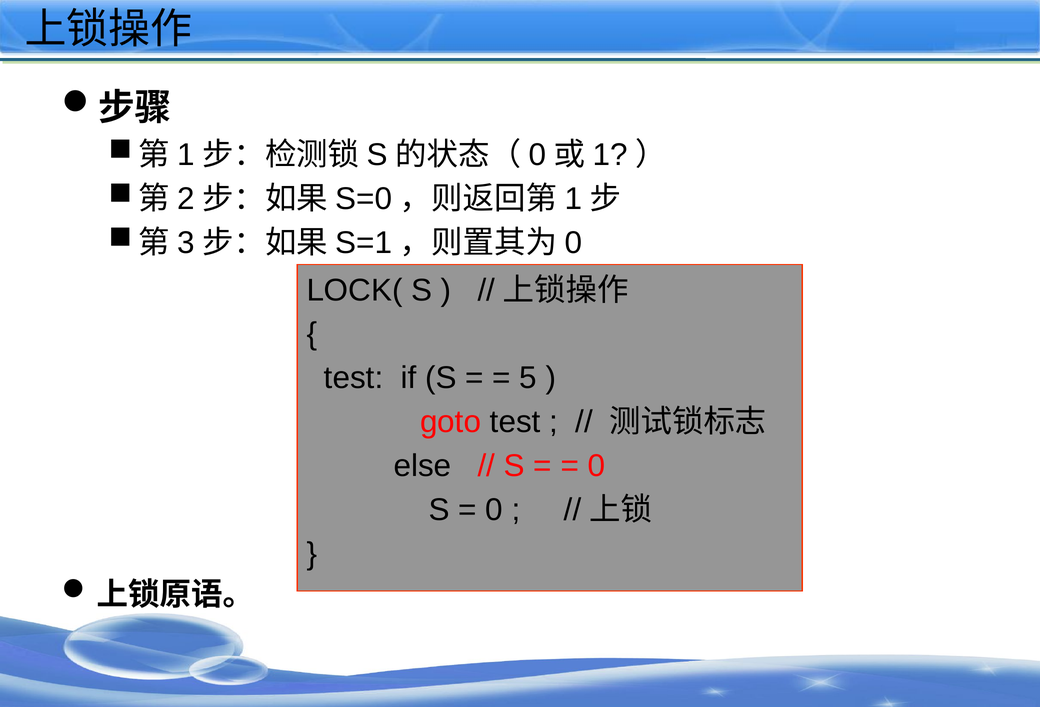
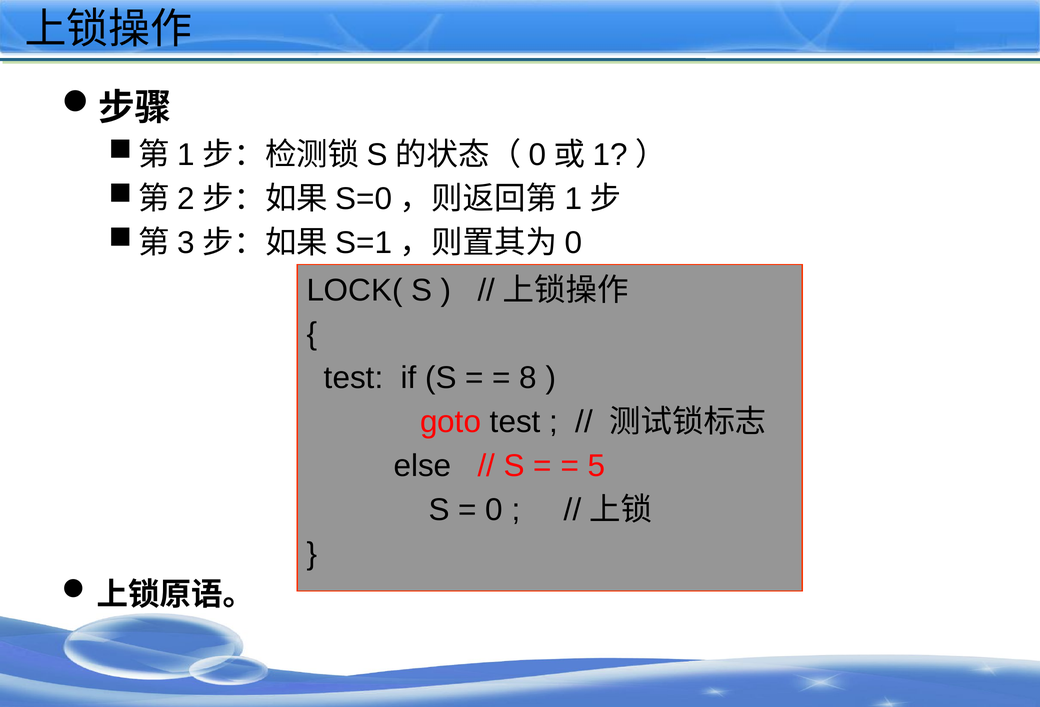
5: 5 -> 8 (528, 378)
0: 0 -> 5 (596, 466)
